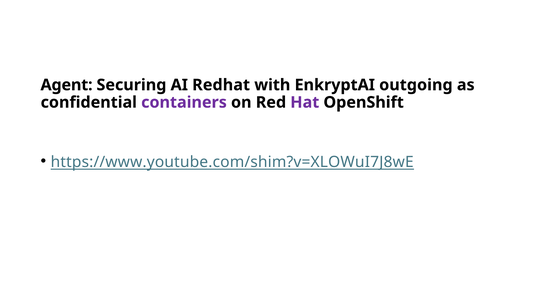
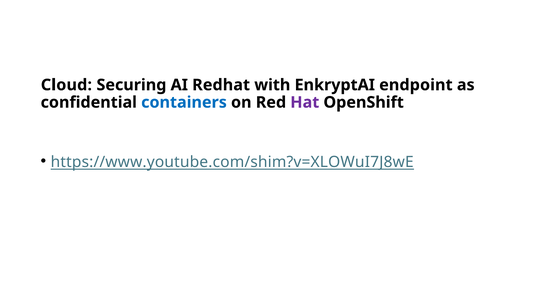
Agent: Agent -> Cloud (66, 85)
outgoing: outgoing -> endpoint (416, 85)
containers colour: purple -> blue (184, 102)
